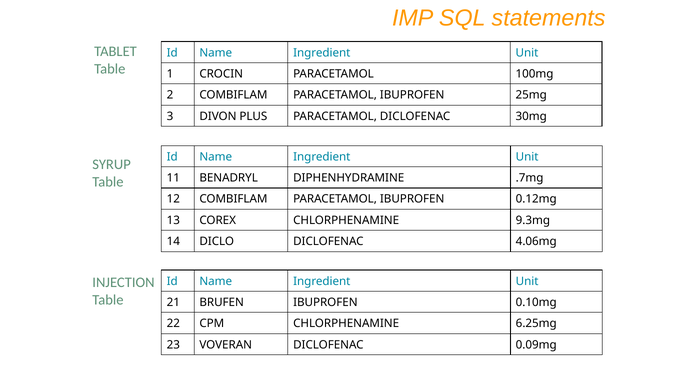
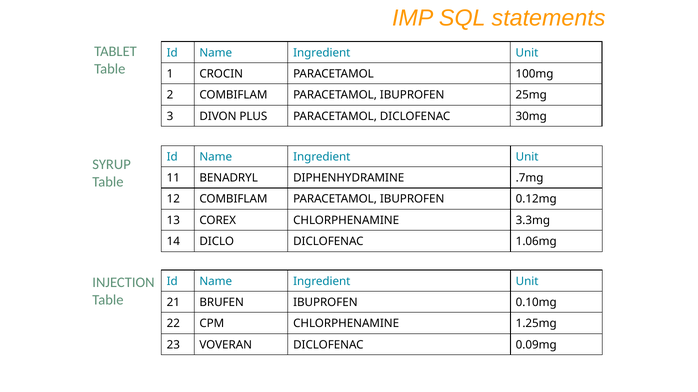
9.3mg: 9.3mg -> 3.3mg (533, 221)
4.06mg: 4.06mg -> 1.06mg (536, 242)
6.25mg: 6.25mg -> 1.25mg (536, 324)
